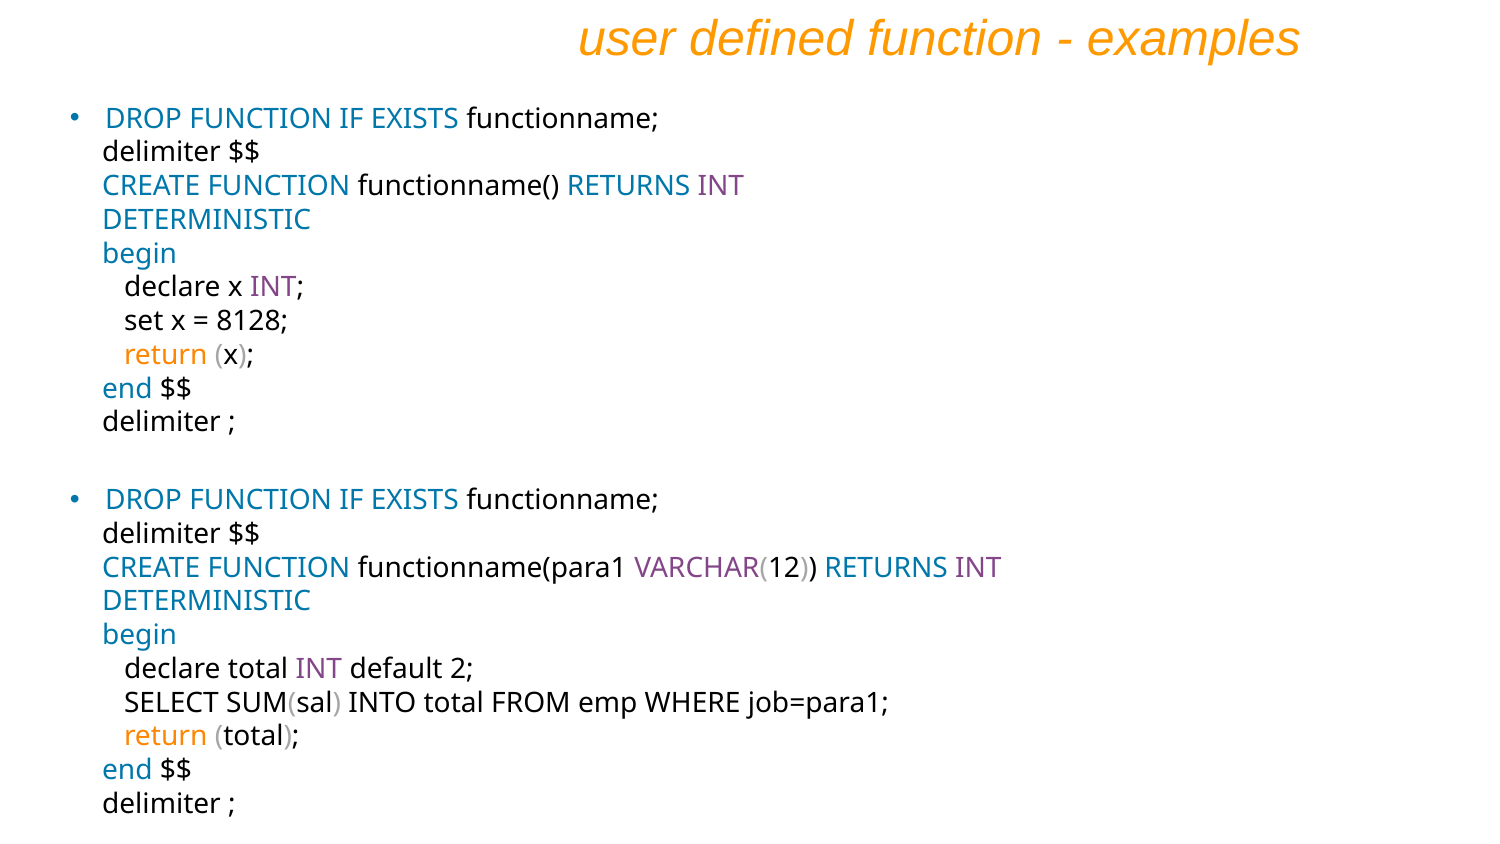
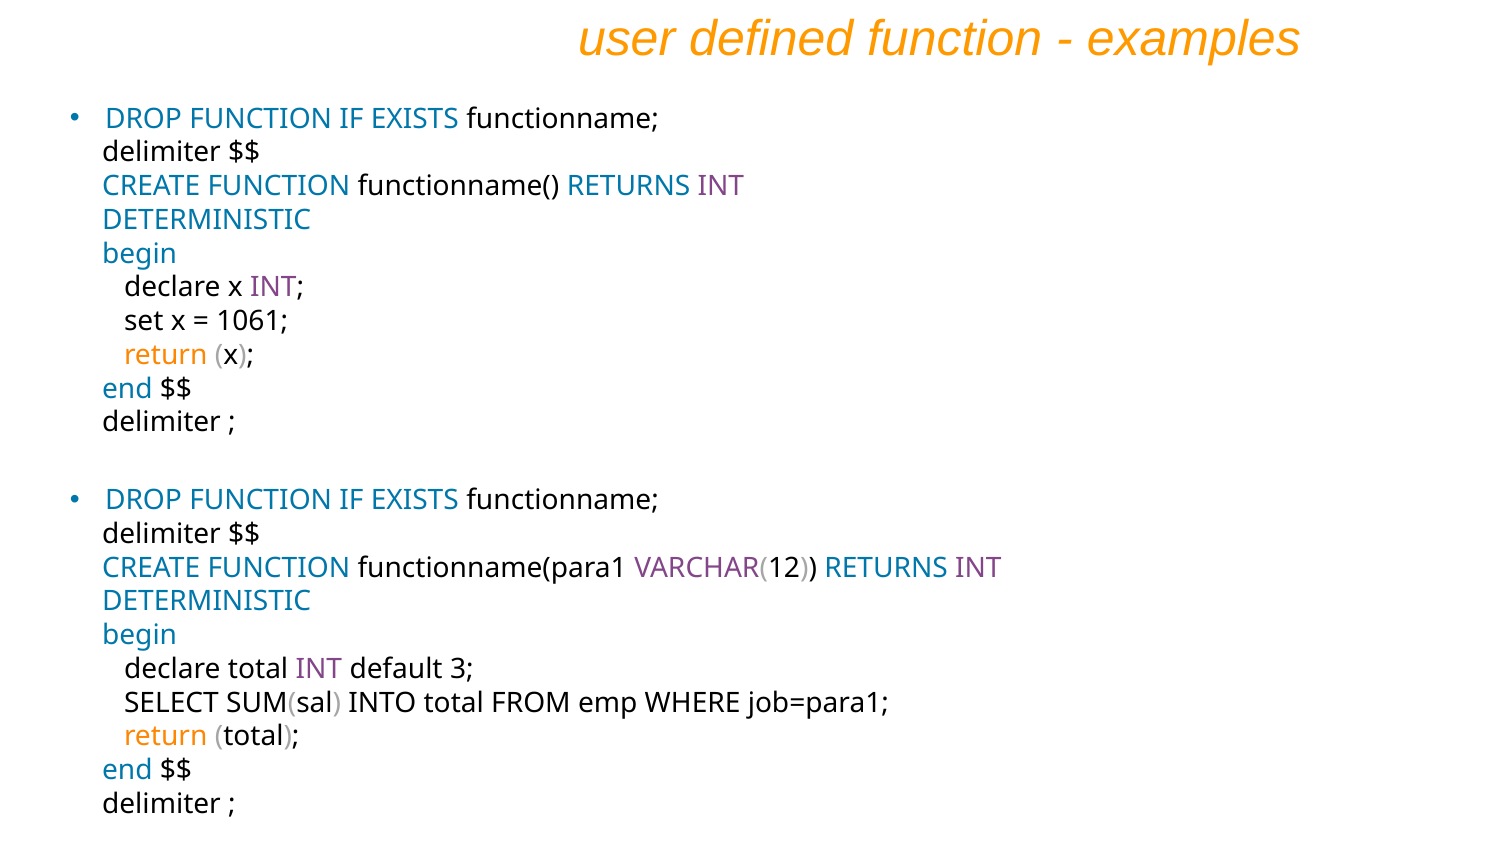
8128: 8128 -> 1061 (252, 321)
2: 2 -> 3 (462, 669)
